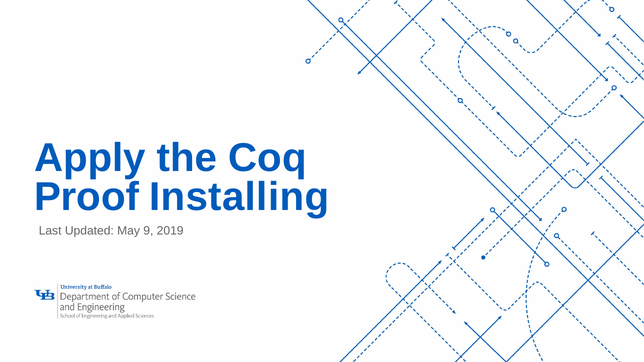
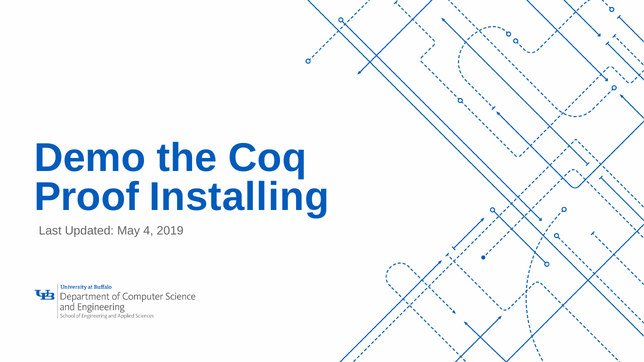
Apply: Apply -> Demo (90, 158)
9: 9 -> 4 (148, 231)
